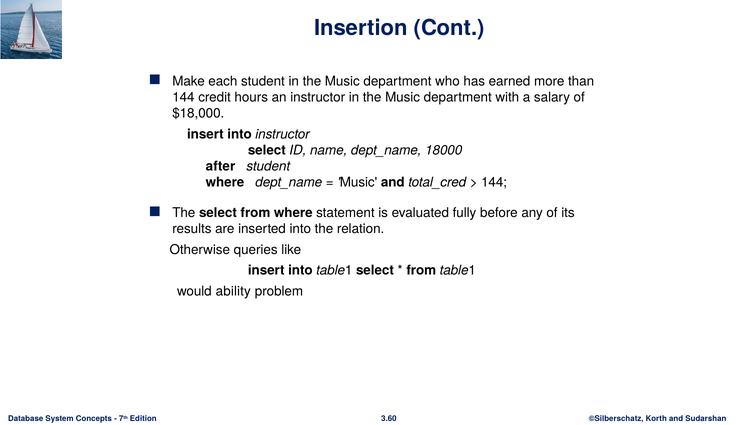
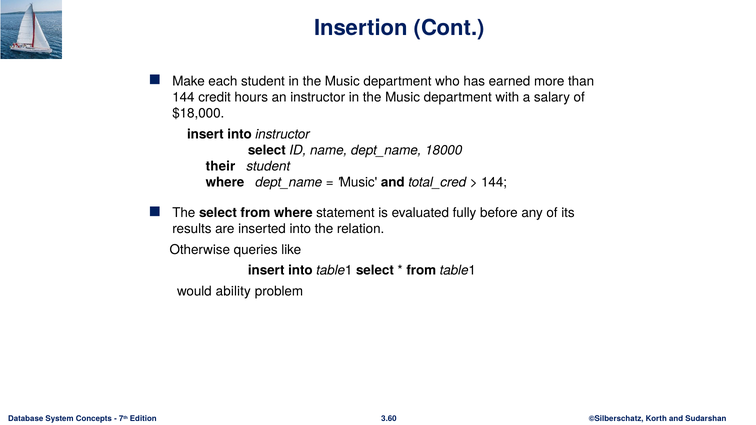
after: after -> their (221, 166)
